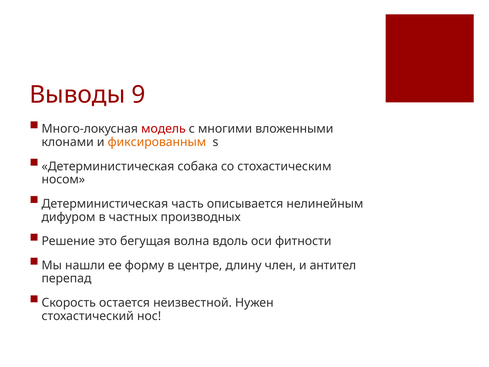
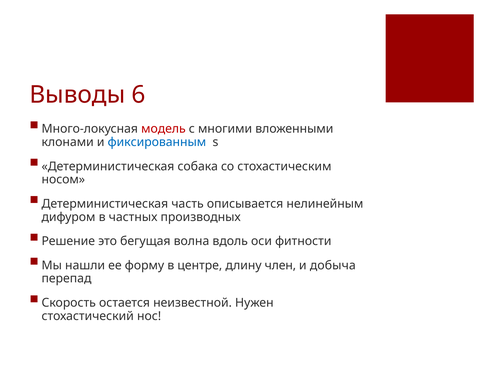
9: 9 -> 6 (139, 95)
фиксированным colour: orange -> blue (157, 142)
антител: антител -> добыча (333, 265)
